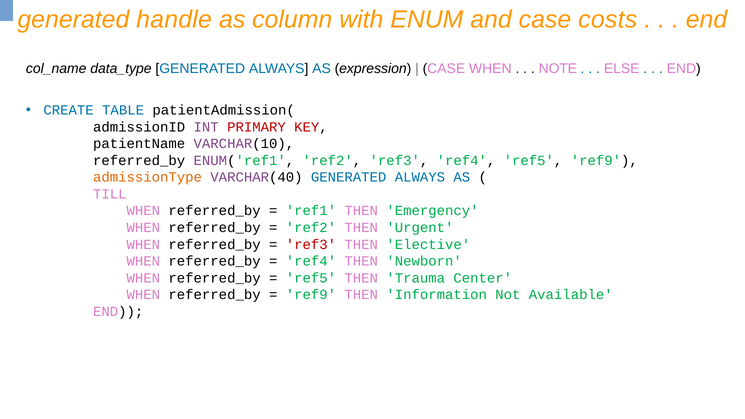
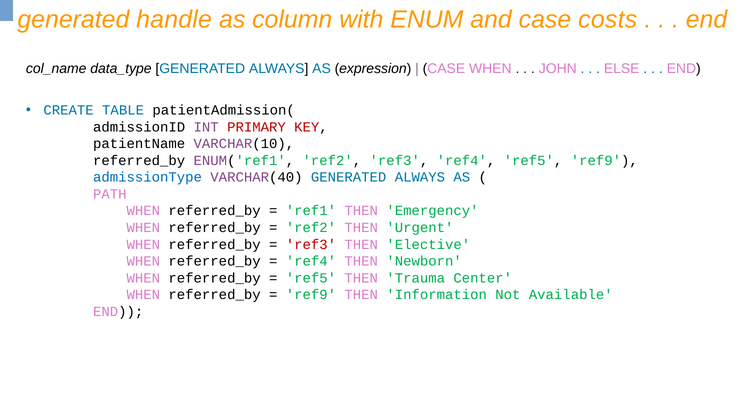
NOTE: NOTE -> JOHN (558, 69)
admissionType colour: orange -> blue (148, 177)
TILL: TILL -> PATH (110, 194)
